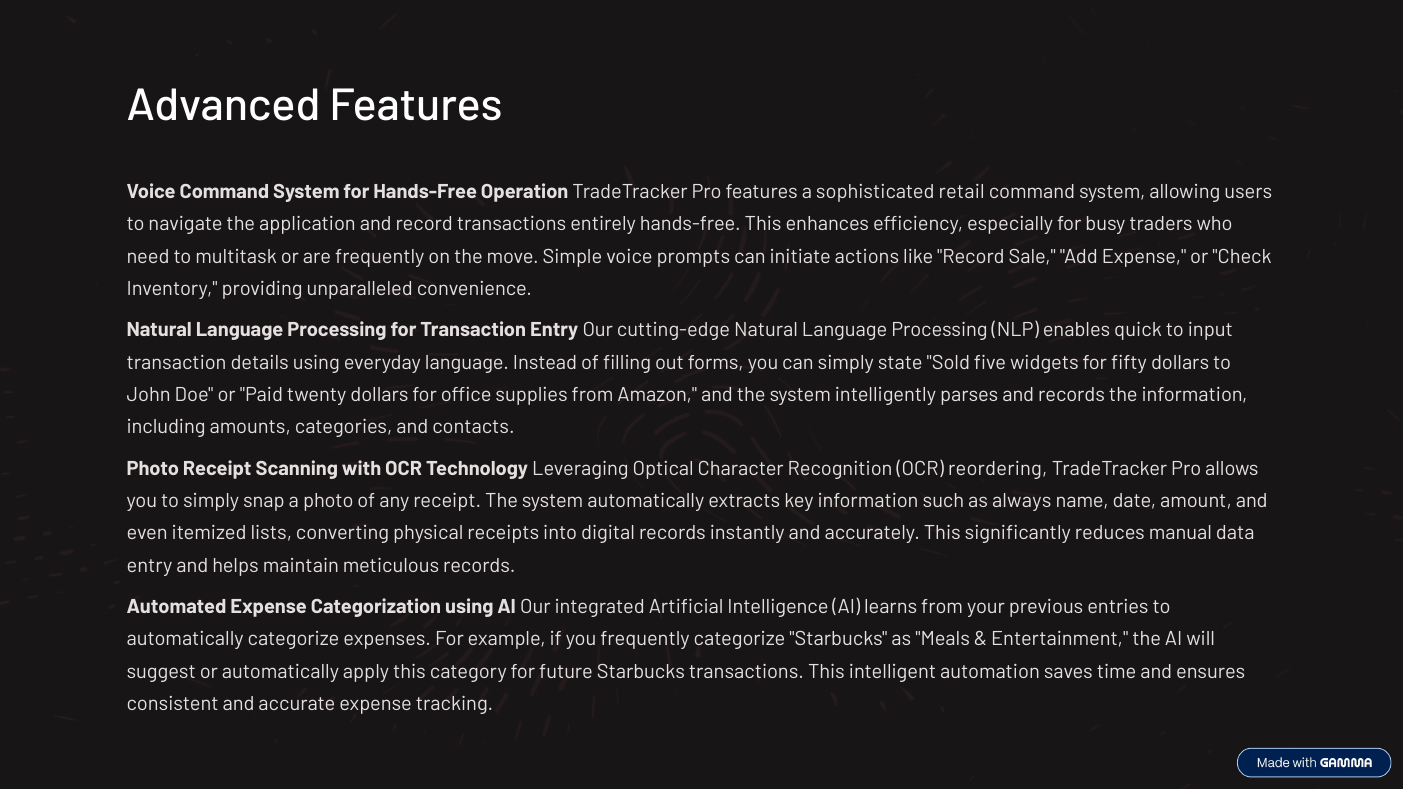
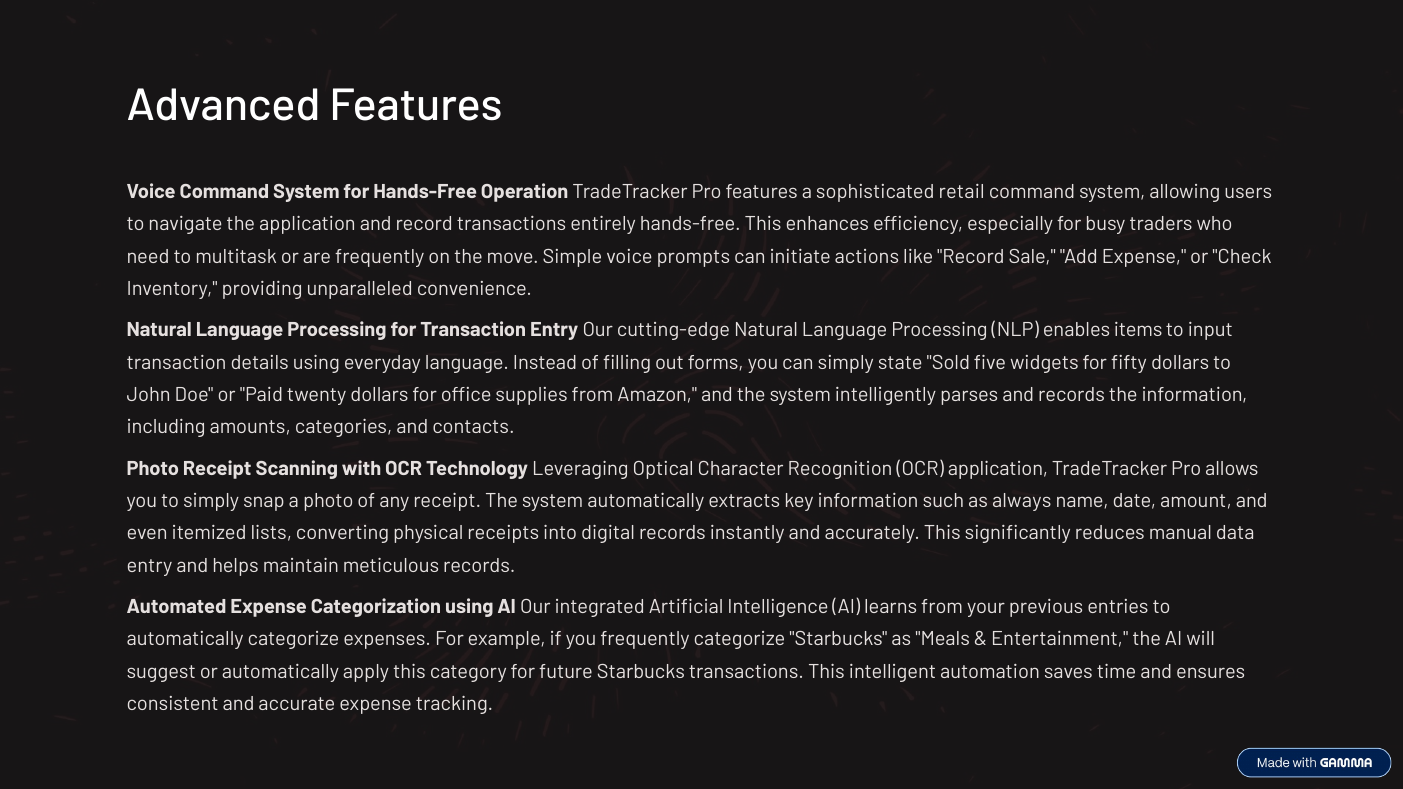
quick: quick -> items (1138, 330)
OCR reordering: reordering -> application (998, 469)
